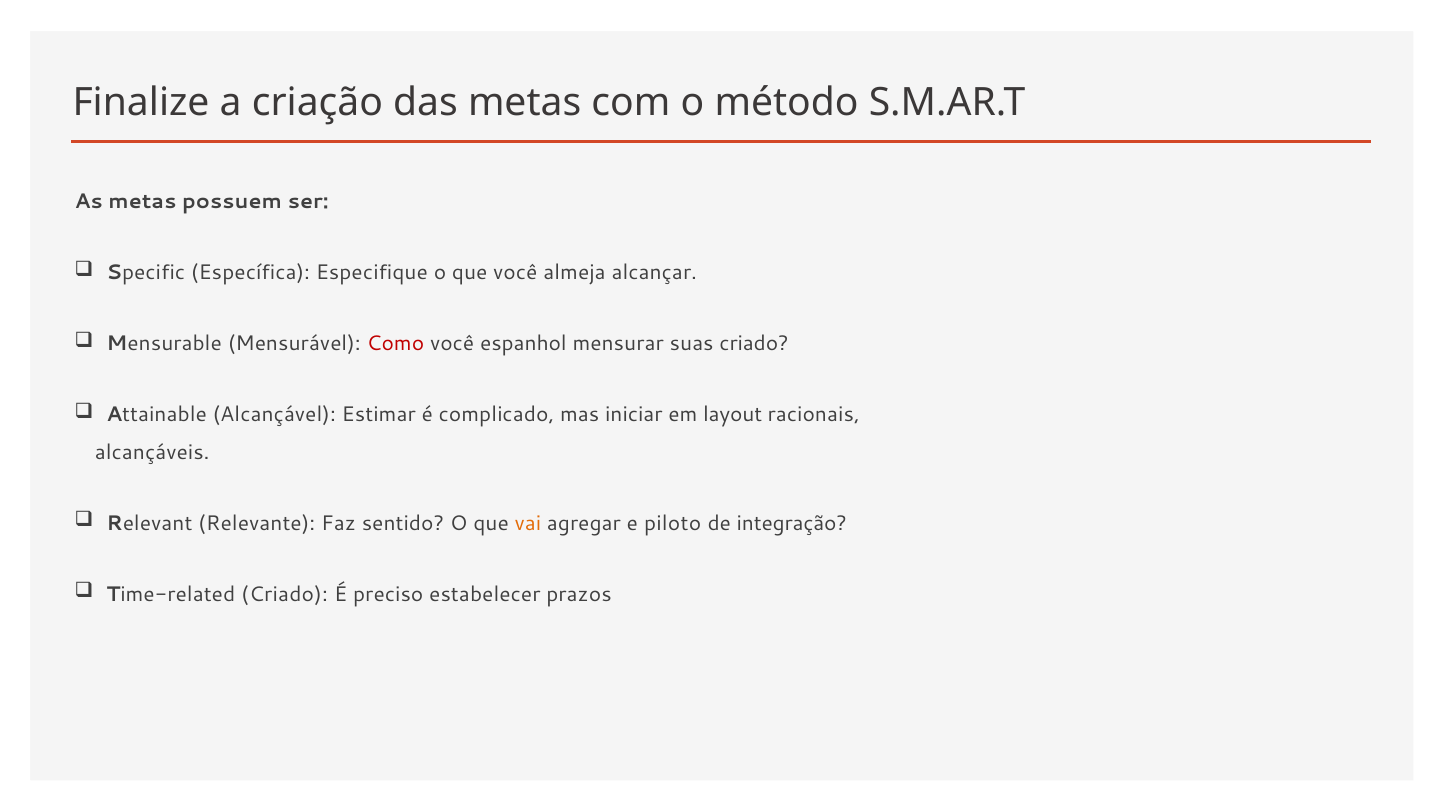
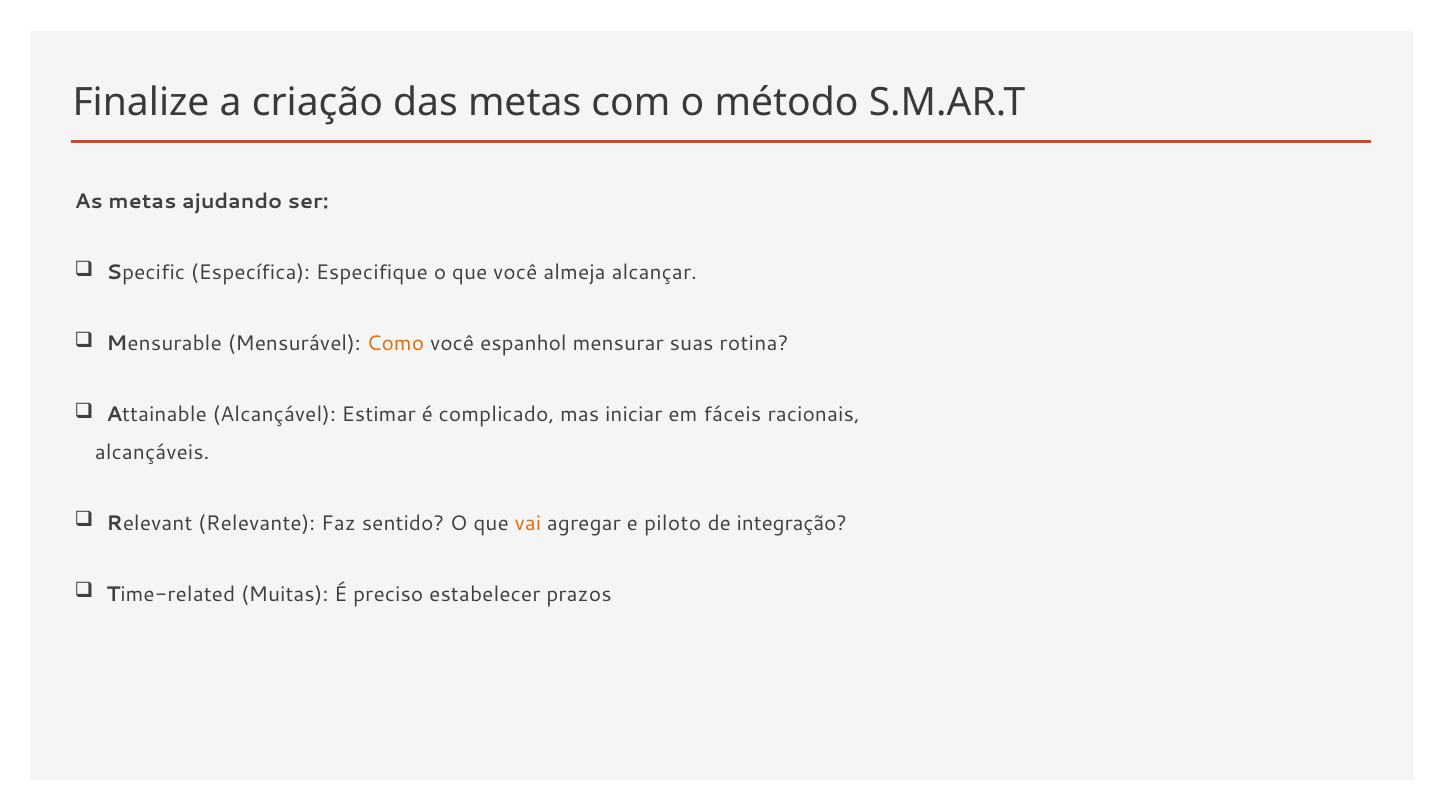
possuem: possuem -> ajudando (232, 202)
Como colour: red -> orange (395, 344)
suas criado: criado -> rotina (754, 344)
layout: layout -> fáceis (732, 415)
Time-related Criado: Criado -> Muitas (285, 595)
